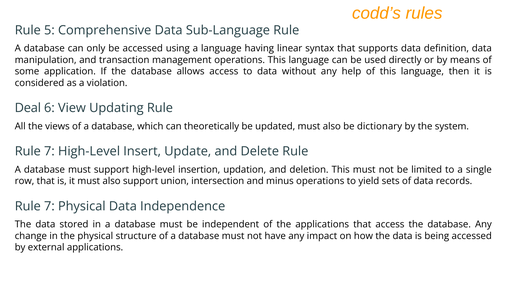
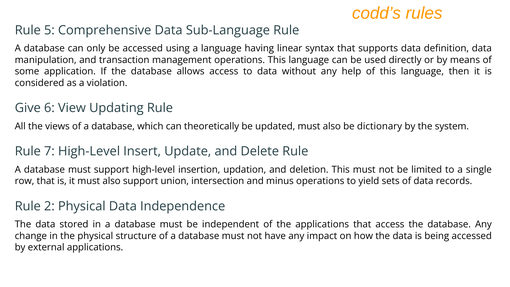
Deal: Deal -> Give (28, 108)
7: 7 -> 2 (49, 206)
